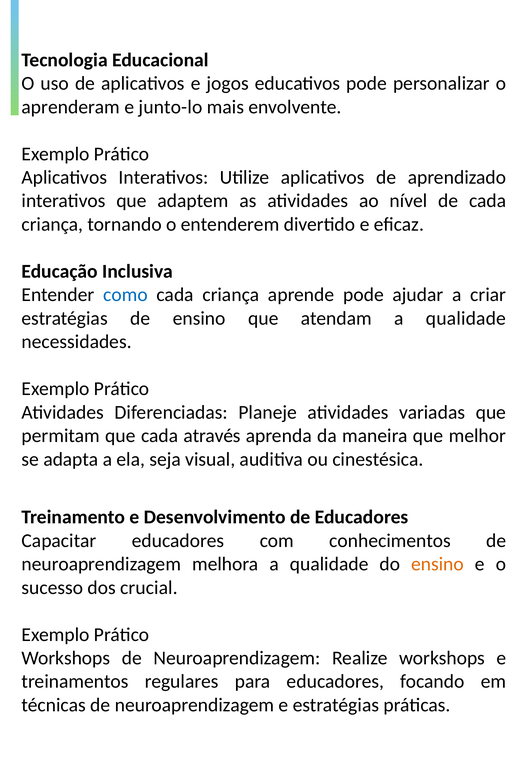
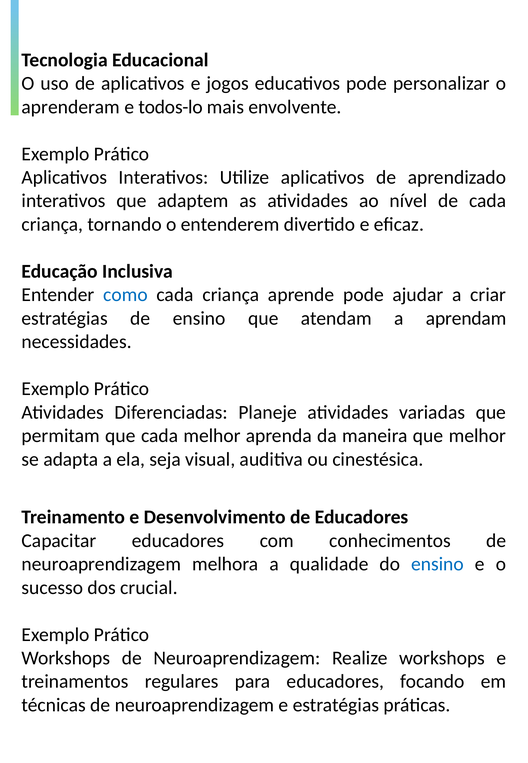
junto-lo: junto-lo -> todos-lo (171, 107)
atendam a qualidade: qualidade -> aprendam (466, 318)
cada através: através -> melhor (212, 436)
ensino colour: orange -> blue (438, 564)
